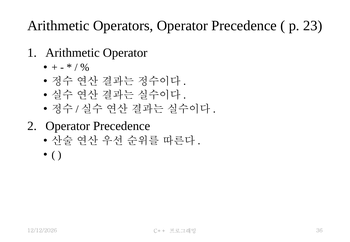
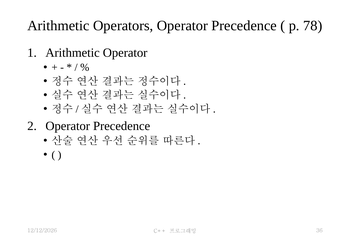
23: 23 -> 78 (313, 26)
